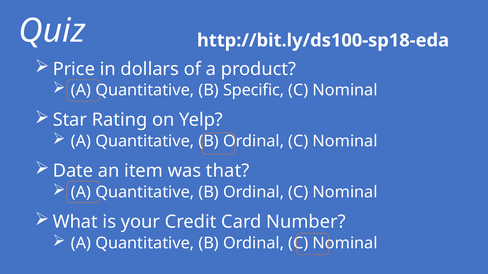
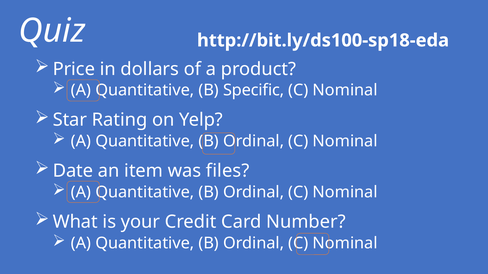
that: that -> files (228, 171)
